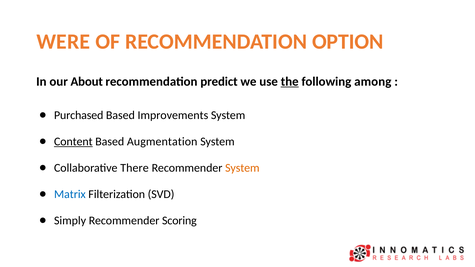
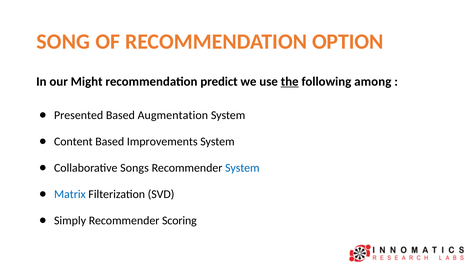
WERE: WERE -> SONG (63, 42)
About: About -> Might (87, 82)
Purchased: Purchased -> Presented (79, 115)
Improvements: Improvements -> Augmentation (173, 115)
Content underline: present -> none (73, 142)
Augmentation: Augmentation -> Improvements (162, 142)
There: There -> Songs (135, 168)
System colour: orange -> blue (242, 168)
